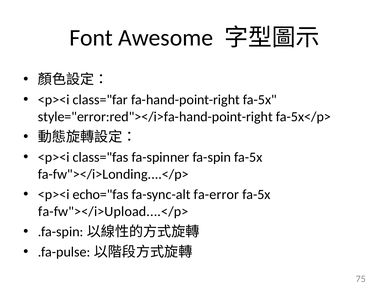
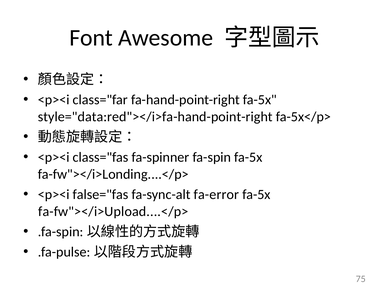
style="error:red"></i>fa-hand-point-right: style="error:red"></i>fa-hand-point-right -> style="data:red"></i>fa-hand-point-right (155, 117)
echo="fas: echo="fas -> false="fas (101, 194)
